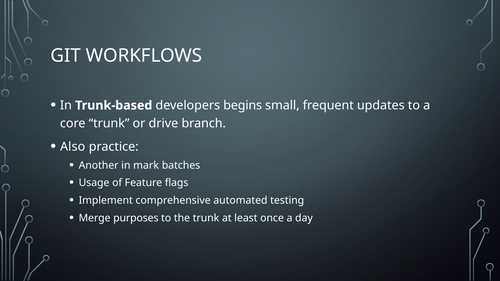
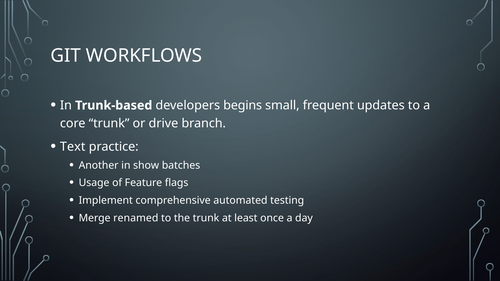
Also: Also -> Text (73, 147)
mark: mark -> show (146, 165)
purposes: purposes -> renamed (136, 218)
